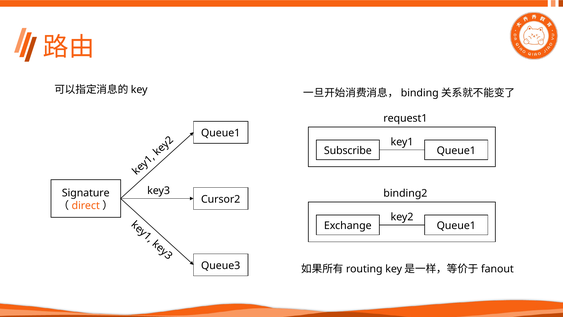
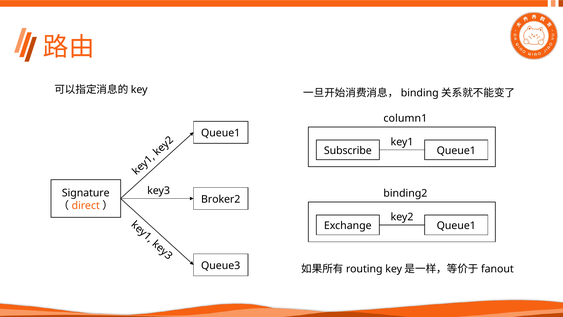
request1: request1 -> column1 (405, 118)
Cursor2: Cursor2 -> Broker2 (221, 199)
